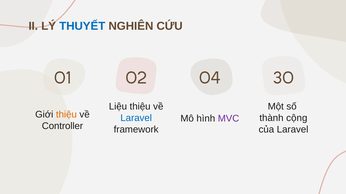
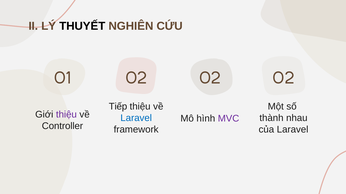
THUYẾT colour: blue -> black (82, 26)
02 04: 04 -> 02 (210, 78)
01 30: 30 -> 02 (283, 78)
Liệu: Liệu -> Tiếp (118, 107)
thiệu colour: orange -> purple (66, 115)
cộng: cộng -> nhau (297, 118)
